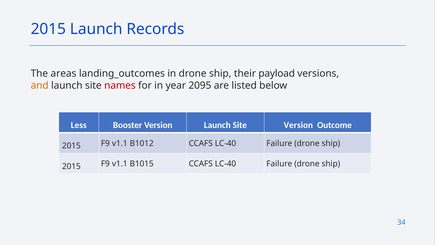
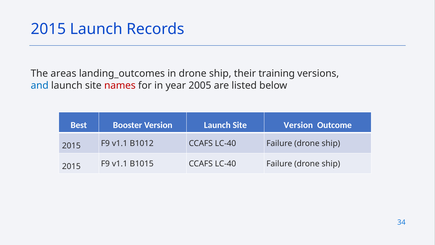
payload: payload -> training (277, 73)
and colour: orange -> blue (40, 85)
2095: 2095 -> 2005 (200, 85)
Less: Less -> Best (79, 125)
